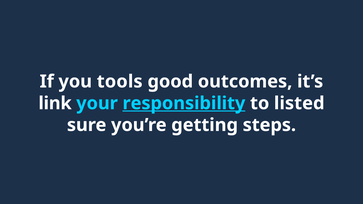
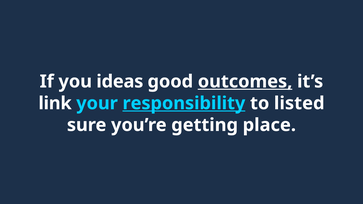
tools: tools -> ideas (120, 82)
outcomes underline: none -> present (245, 82)
steps: steps -> place (269, 125)
